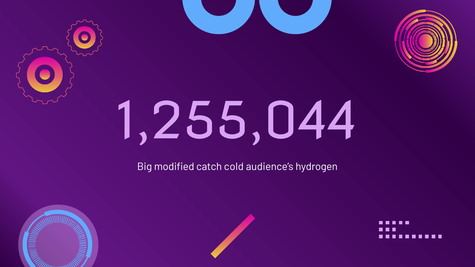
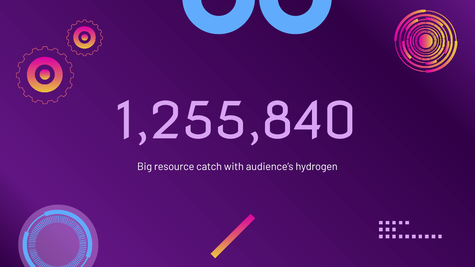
1,255,044: 1,255,044 -> 1,255,840 (238, 122)
modified: modified -> resource (174, 167)
cold: cold -> with (234, 167)
